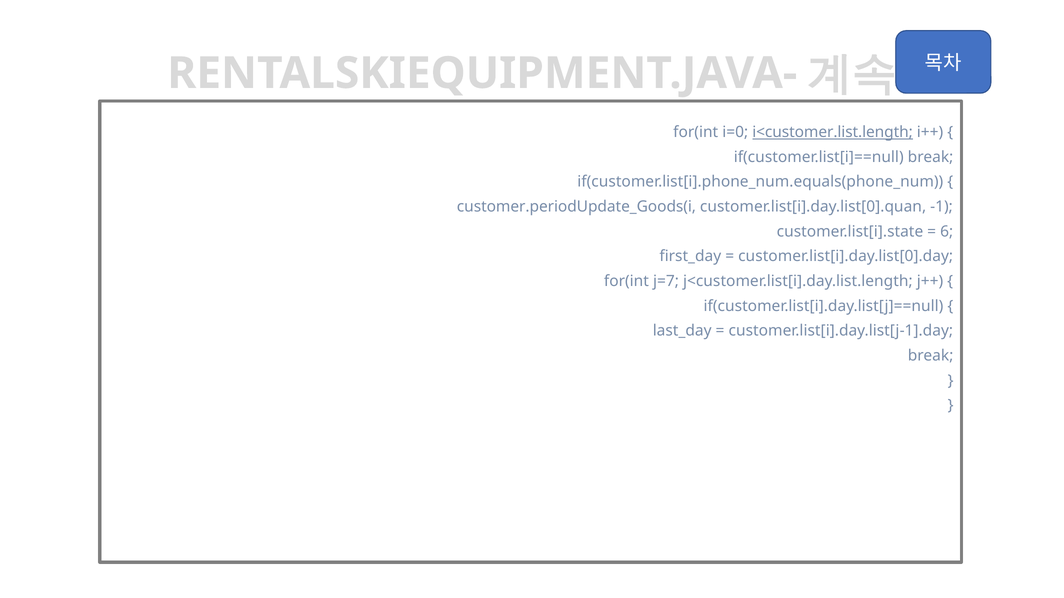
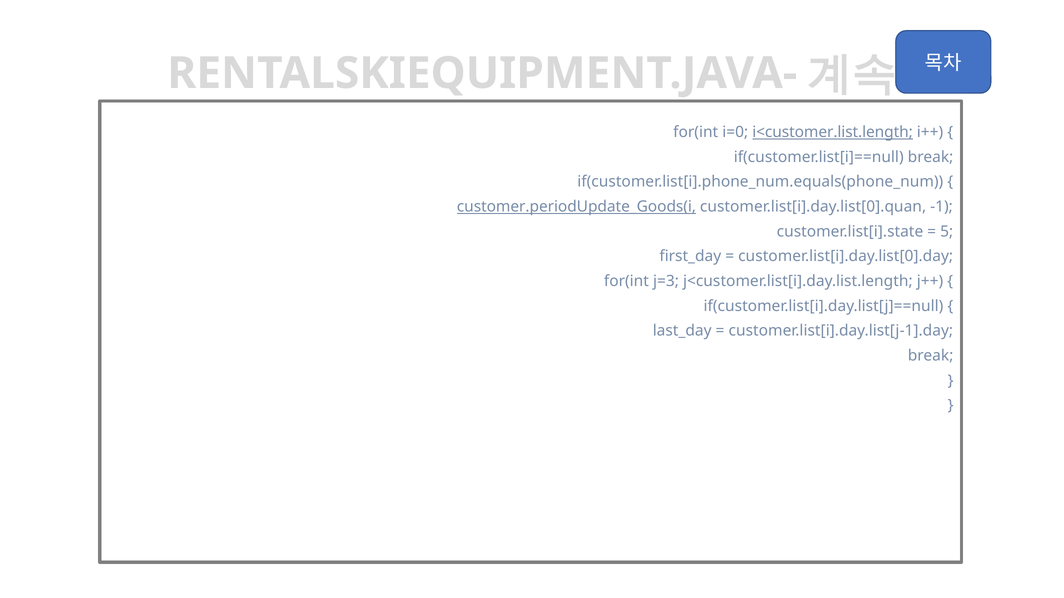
customer.periodUpdate_Goods(i underline: none -> present (576, 207)
6: 6 -> 5 (947, 232)
j=7: j=7 -> j=3 (666, 281)
